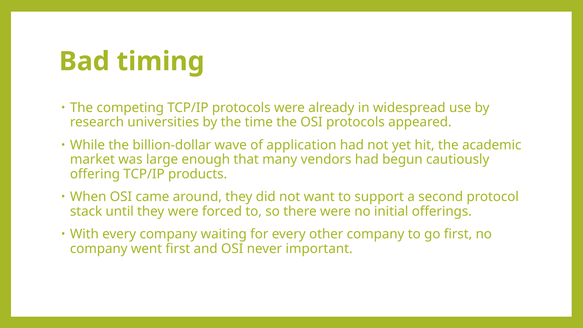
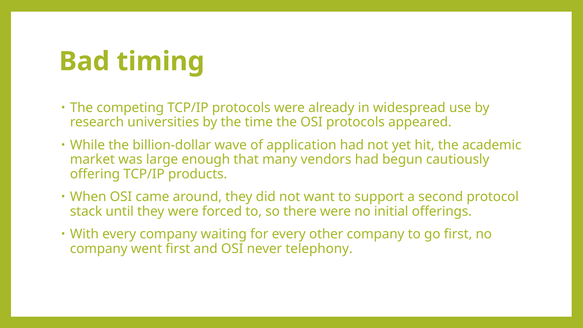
important: important -> telephony (319, 249)
